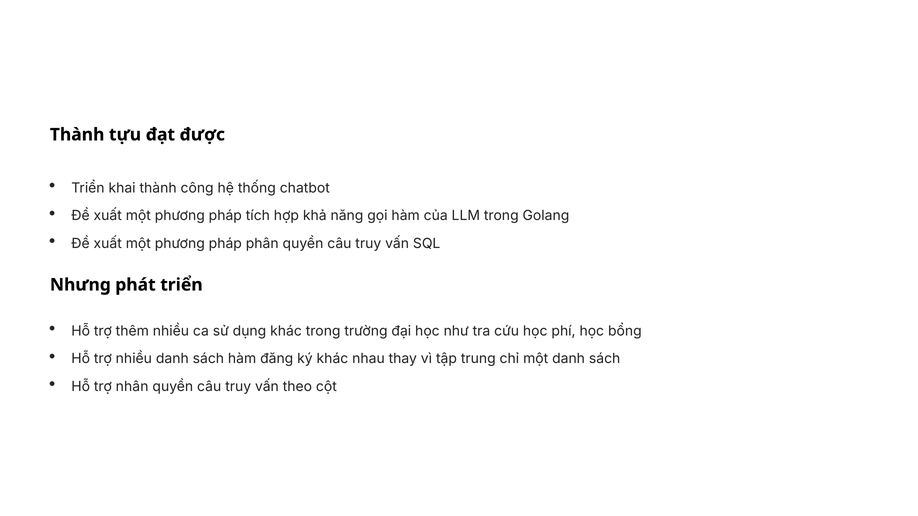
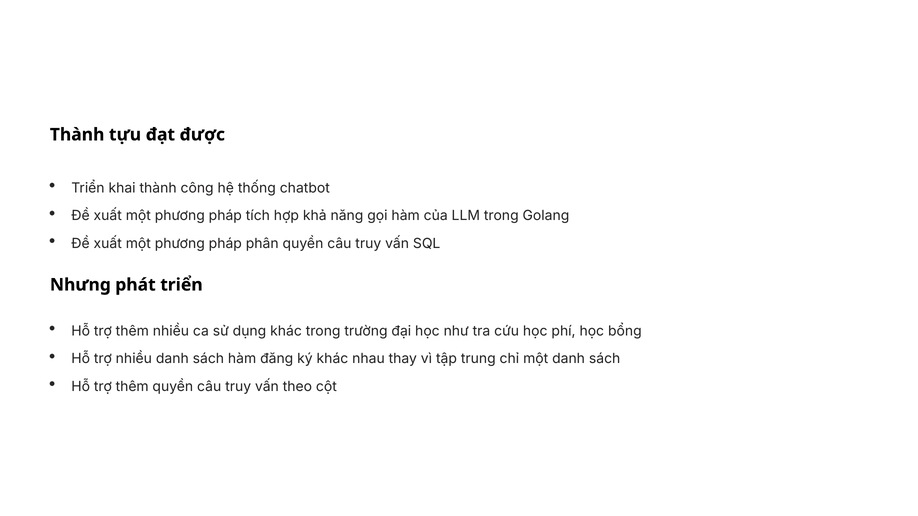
nhân: nhân -> thêm (132, 387)
